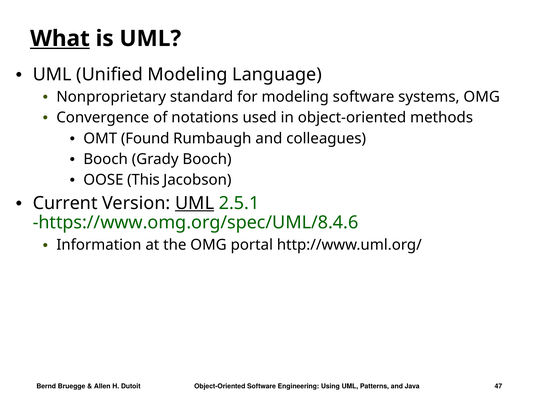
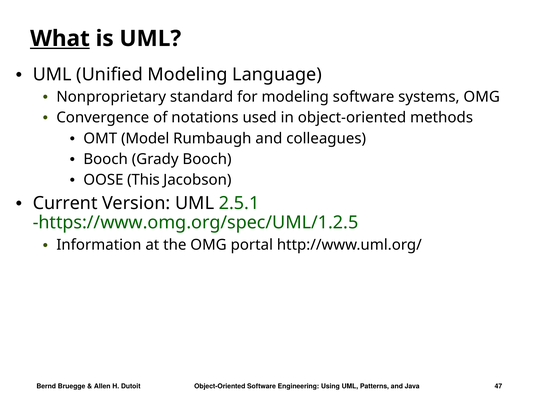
Found: Found -> Model (145, 138)
UML underline: present -> none (195, 203)
https://www.omg.org/spec/UML/8.4.6: https://www.omg.org/spec/UML/8.4.6 -> https://www.omg.org/spec/UML/1.2.5 (196, 223)
